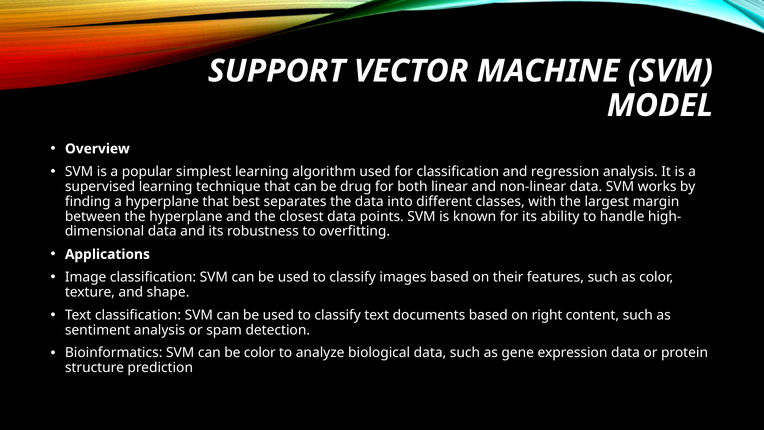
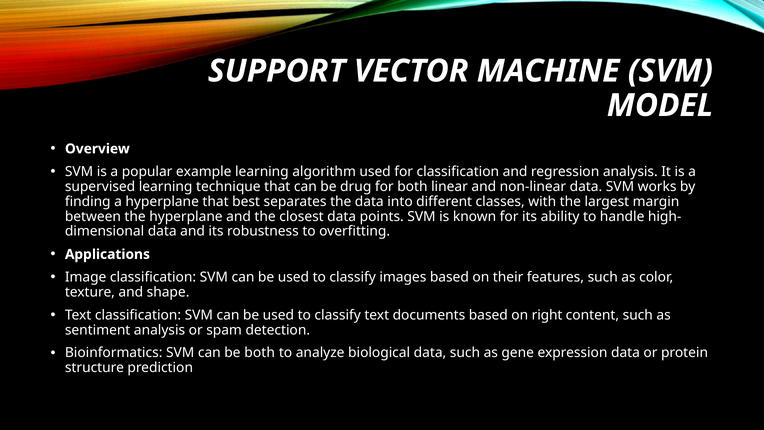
simplest: simplest -> example (204, 172)
be color: color -> both (260, 353)
